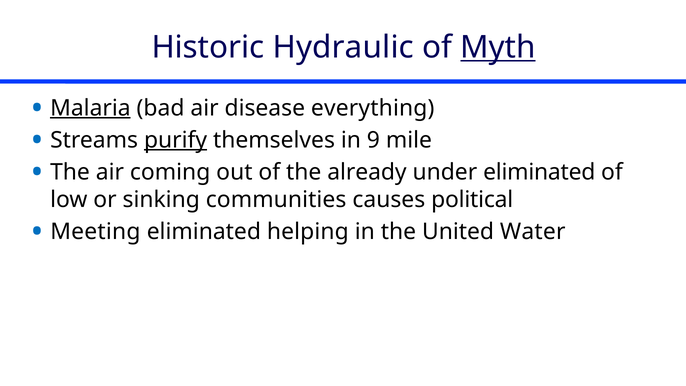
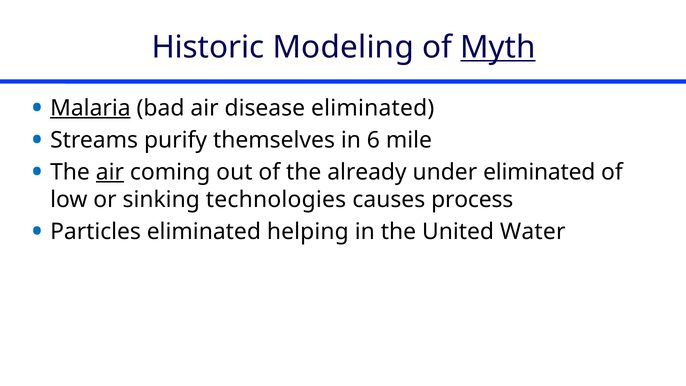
Hydraulic: Hydraulic -> Modeling (343, 47)
disease everything: everything -> eliminated (373, 108)
purify underline: present -> none (176, 140)
9: 9 -> 6 (373, 140)
air underline: none -> present (110, 172)
communities: communities -> technologies (276, 199)
political: political -> process (472, 199)
Meeting: Meeting -> Particles (96, 231)
